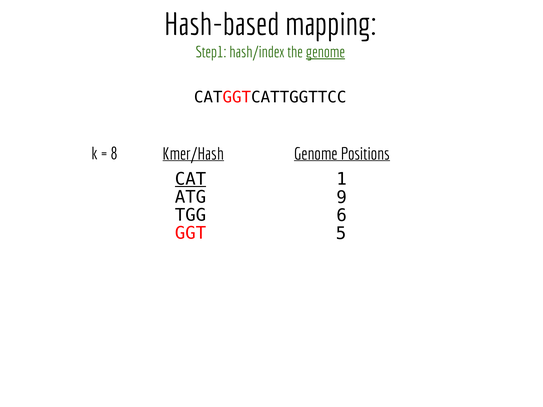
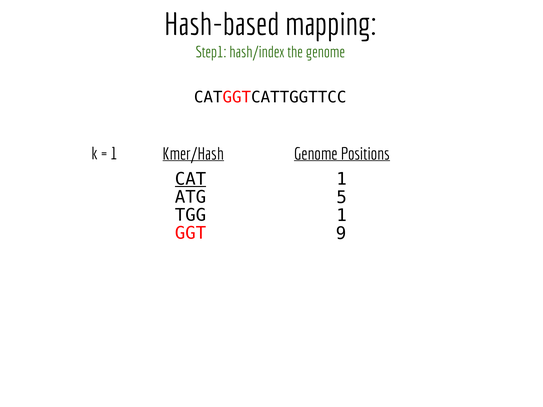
genome underline: present -> none (325, 52)
8: 8 -> 1 (114, 154)
9: 9 -> 5 (342, 197)
TGG 6: 6 -> 1 (342, 216)
5: 5 -> 9 (341, 234)
